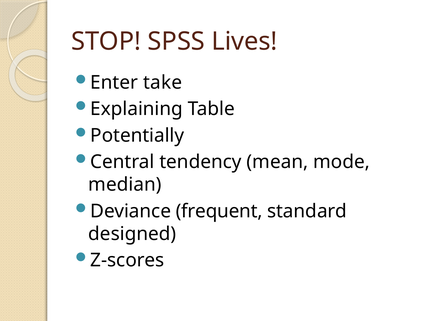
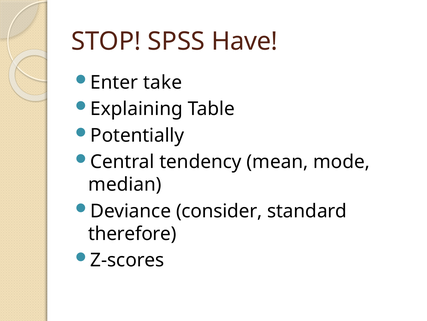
Lives: Lives -> Have (245, 41)
frequent: frequent -> consider (219, 211)
designed: designed -> therefore (132, 233)
